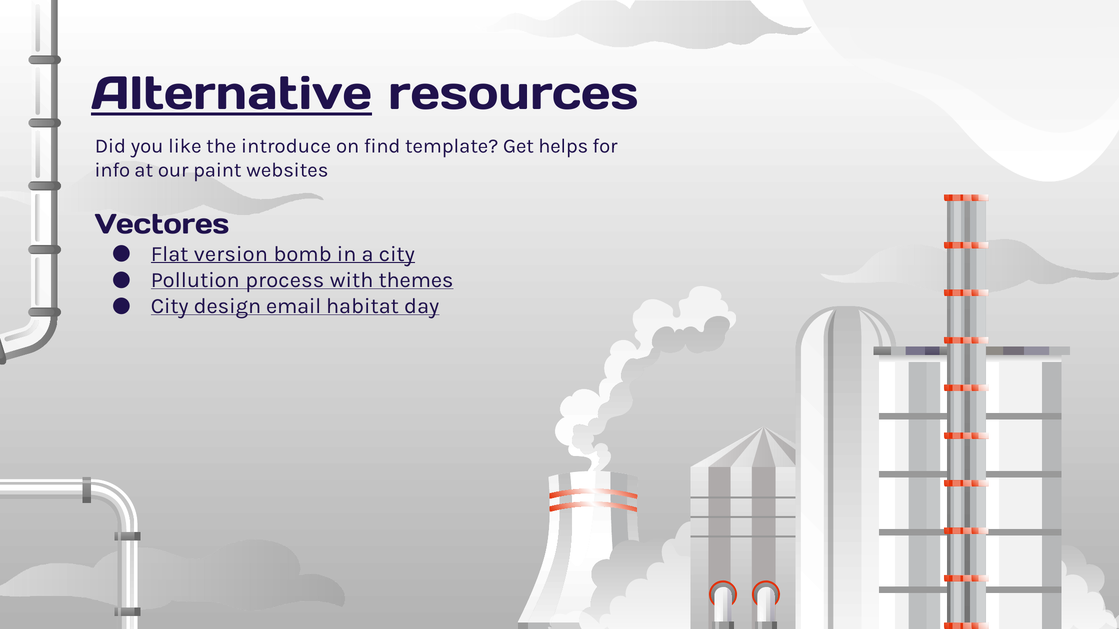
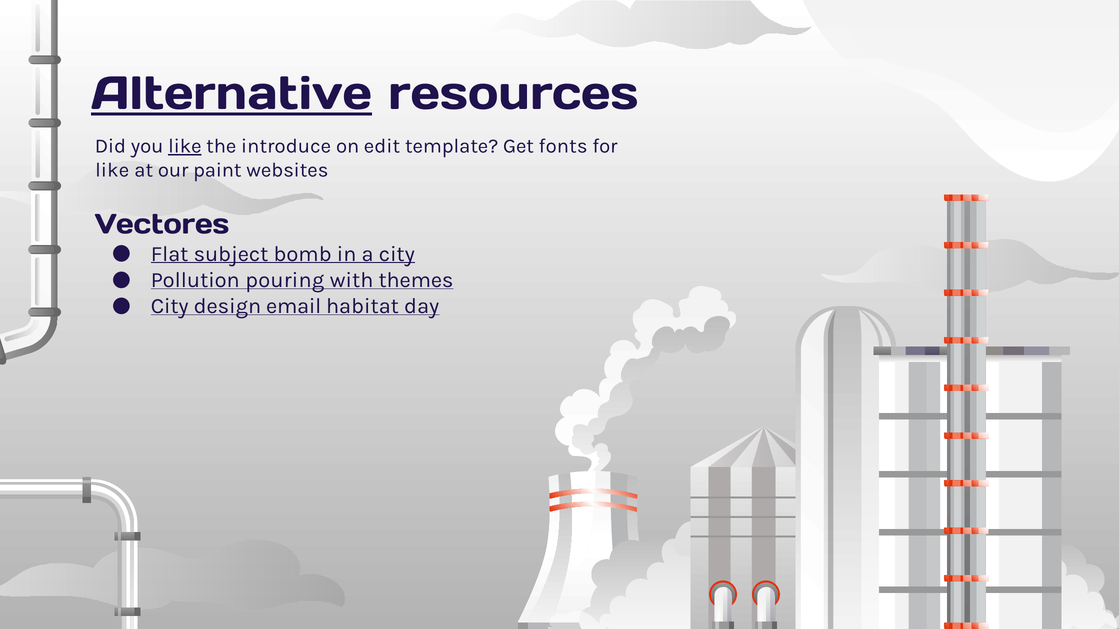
like underline: none -> present (185, 146)
find: find -> edit (382, 146)
helps: helps -> fonts (563, 146)
info: info -> like (112, 170)
version: version -> subject (231, 254)
process: process -> pouring (285, 280)
